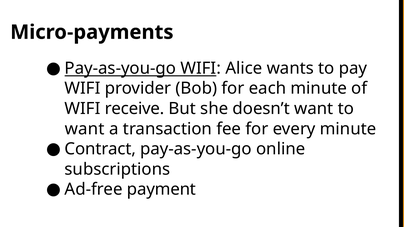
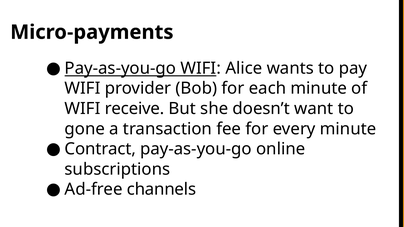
want: want -> gone (85, 129)
payment: payment -> channels (161, 190)
